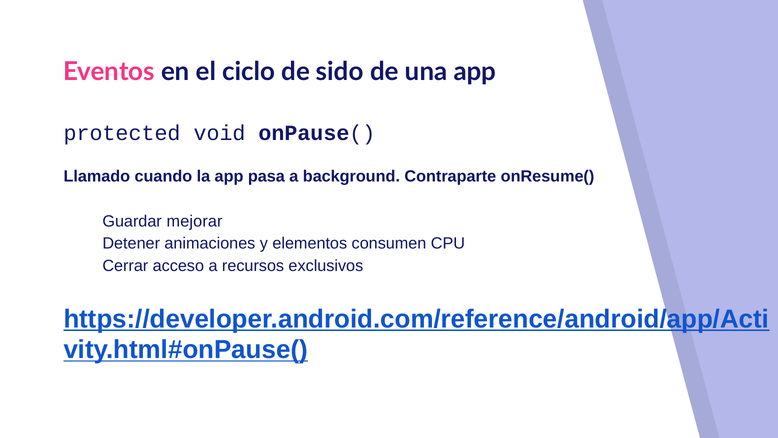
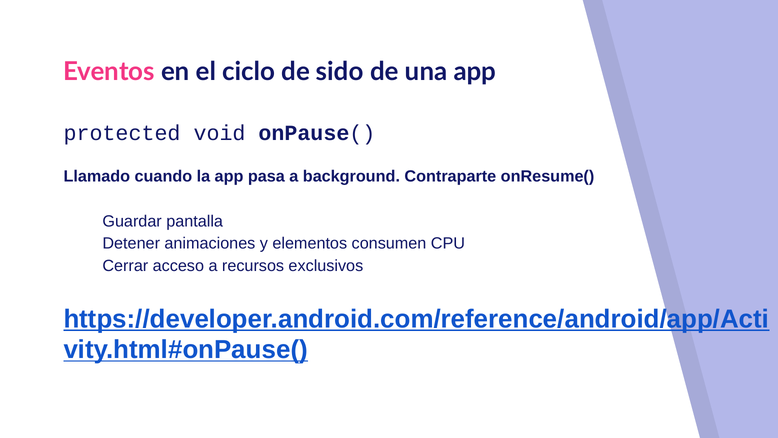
mejorar: mejorar -> pantalla (195, 221)
